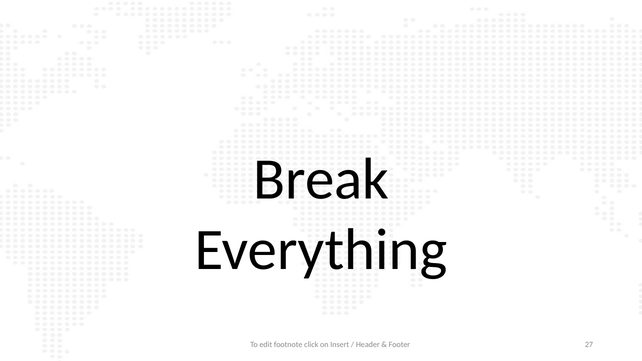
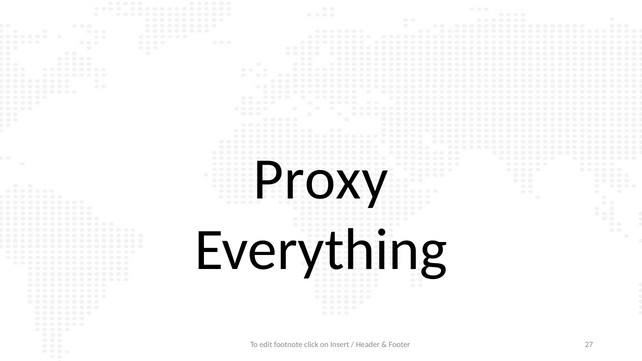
Break: Break -> Proxy (321, 179)
